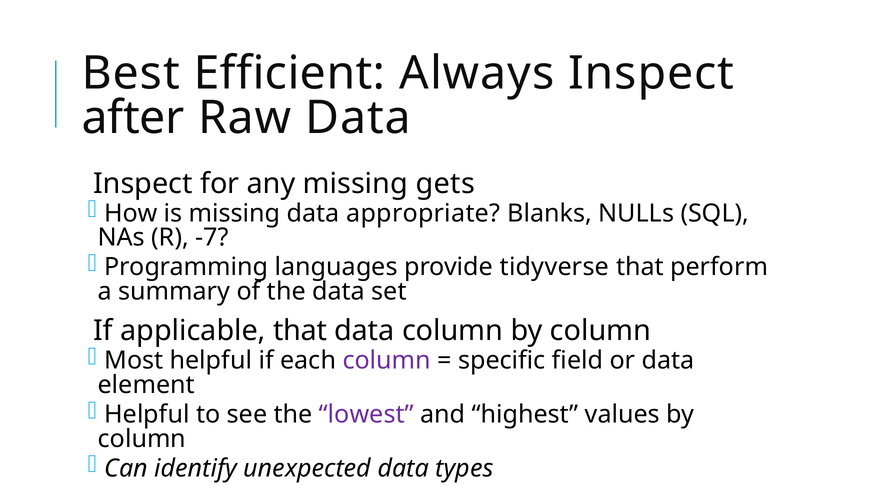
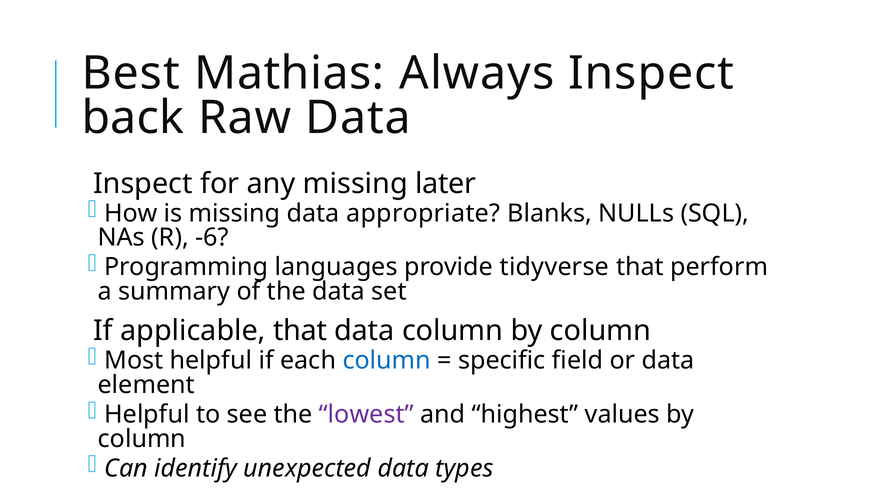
Efficient: Efficient -> Mathias (289, 73)
after: after -> back (133, 118)
gets: gets -> later (446, 184)
-7: -7 -> -6 (212, 238)
column colour: purple -> blue (387, 361)
